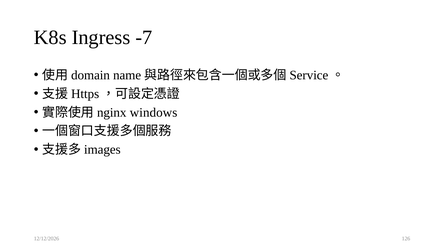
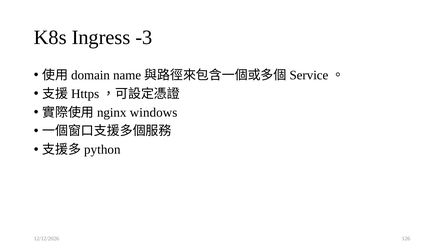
-7: -7 -> -3 (144, 37)
images: images -> python (102, 150)
